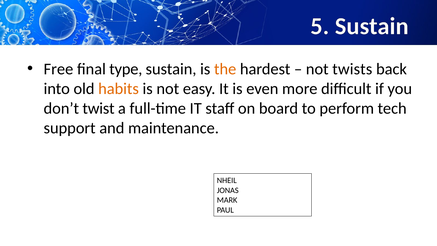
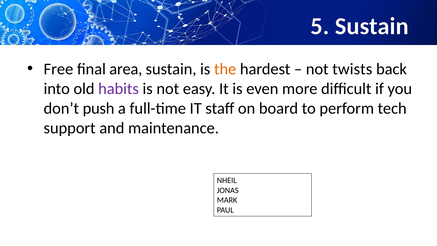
type: type -> area (126, 69)
habits colour: orange -> purple (119, 89)
twist: twist -> push (99, 108)
